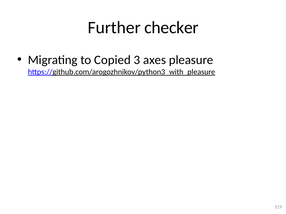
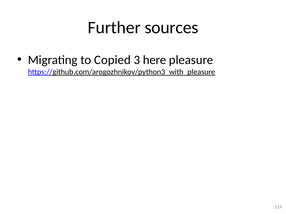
checker: checker -> sources (171, 28)
axes: axes -> here (155, 60)
